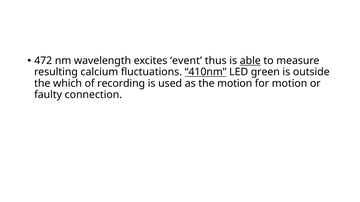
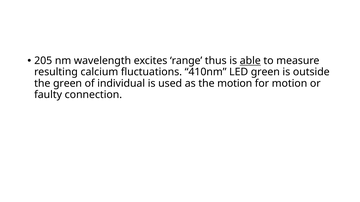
472: 472 -> 205 (43, 61)
event: event -> range (186, 61)
410nm underline: present -> none (206, 72)
the which: which -> green (68, 84)
recording: recording -> individual (121, 84)
